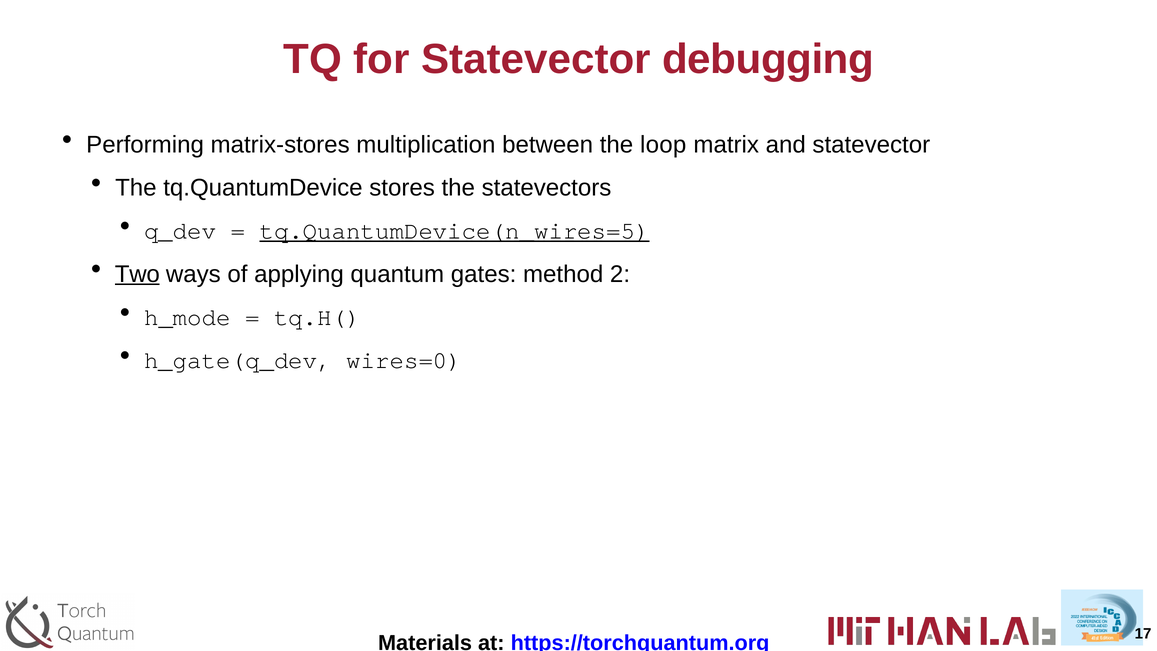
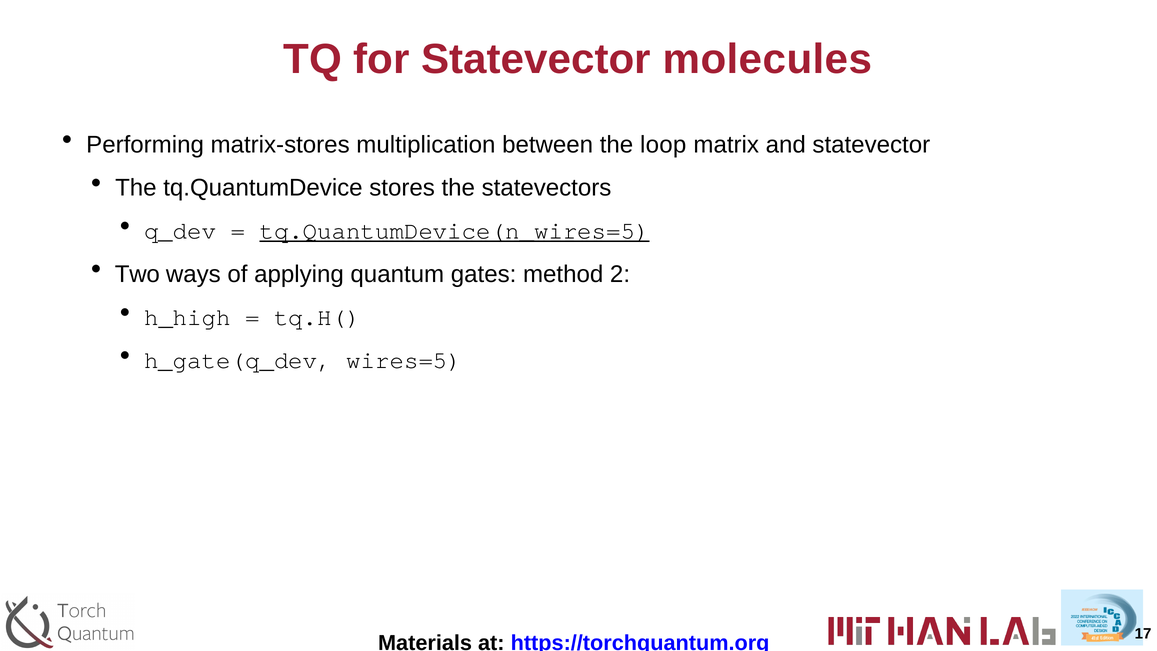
debugging: debugging -> molecules (768, 59)
Two underline: present -> none (137, 274)
h_mode: h_mode -> h_high (187, 317)
wires=0: wires=0 -> wires=5 (404, 360)
